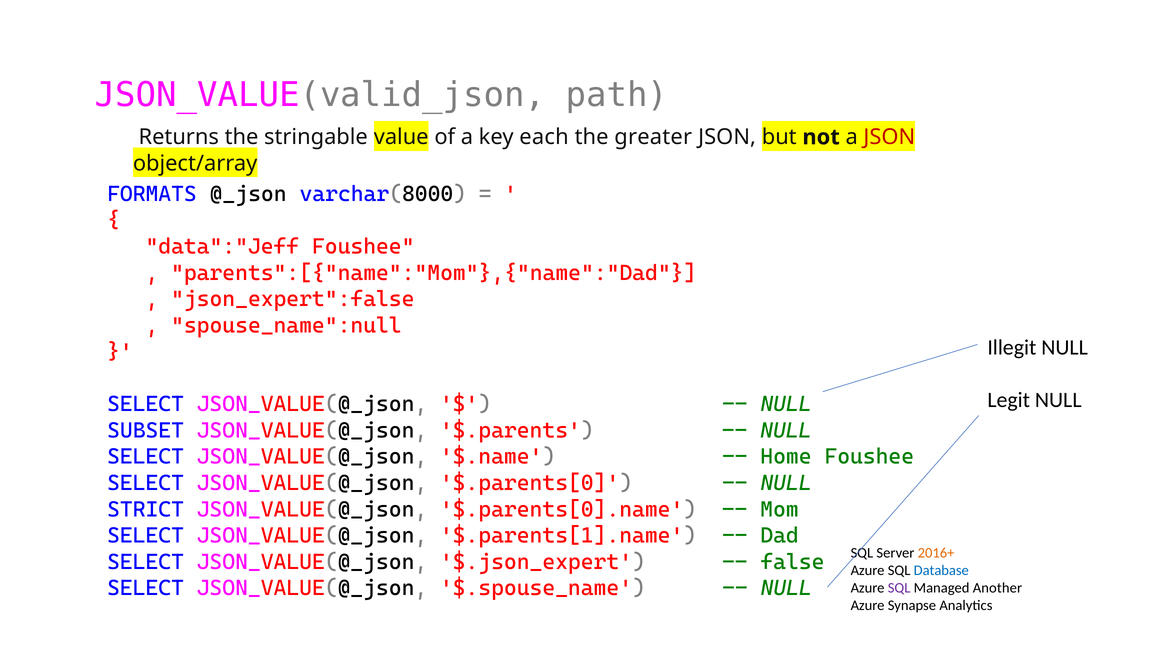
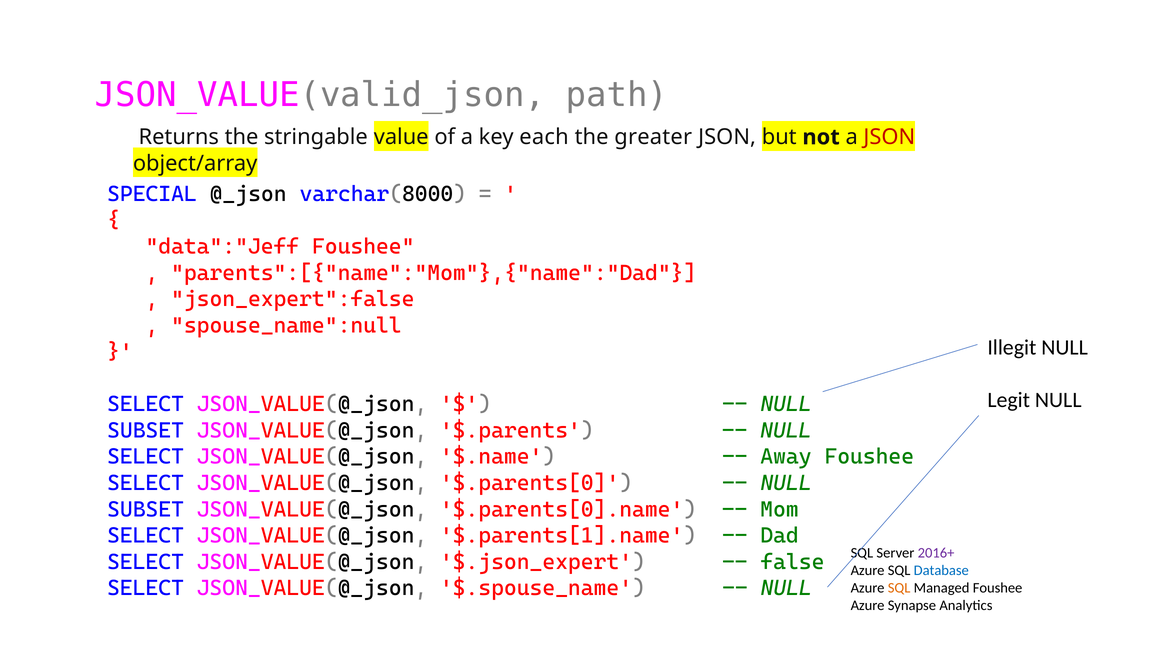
FORMATS: FORMATS -> SPECIAL (152, 194)
Home: Home -> Away (786, 457)
STRICT: STRICT -> SUBSET (146, 509)
2016+ colour: orange -> purple (936, 553)
SQL colour: purple -> orange (899, 588)
Managed Another: Another -> Foushee (998, 588)
